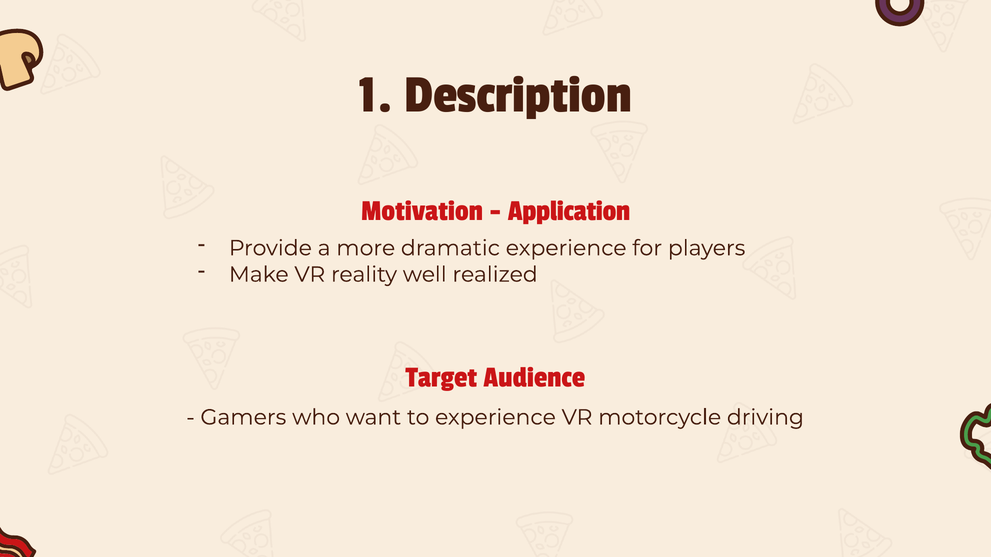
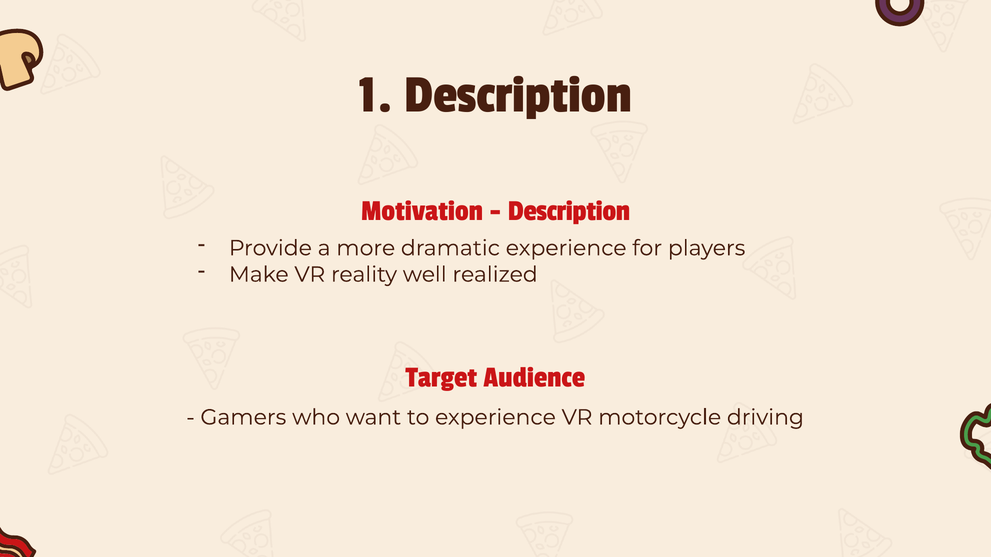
Application: Application -> Description (569, 210)
